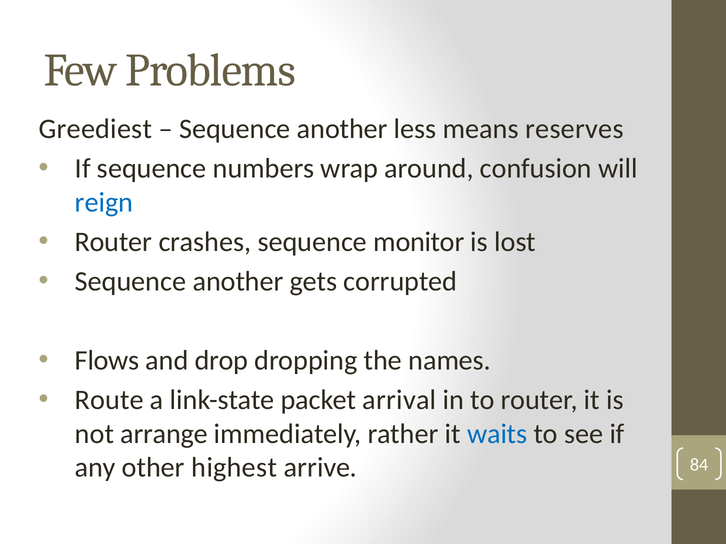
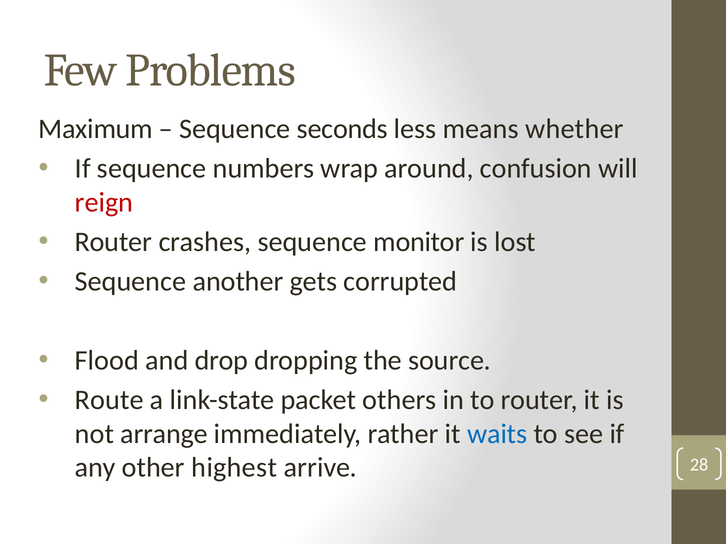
Greediest: Greediest -> Maximum (96, 129)
another: another -> seconds (342, 129)
reserves: reserves -> whether (574, 129)
reign colour: blue -> red (104, 202)
Flows: Flows -> Flood (107, 361)
names: names -> source (450, 361)
arrival: arrival -> others (399, 400)
84: 84 -> 28 (699, 465)
